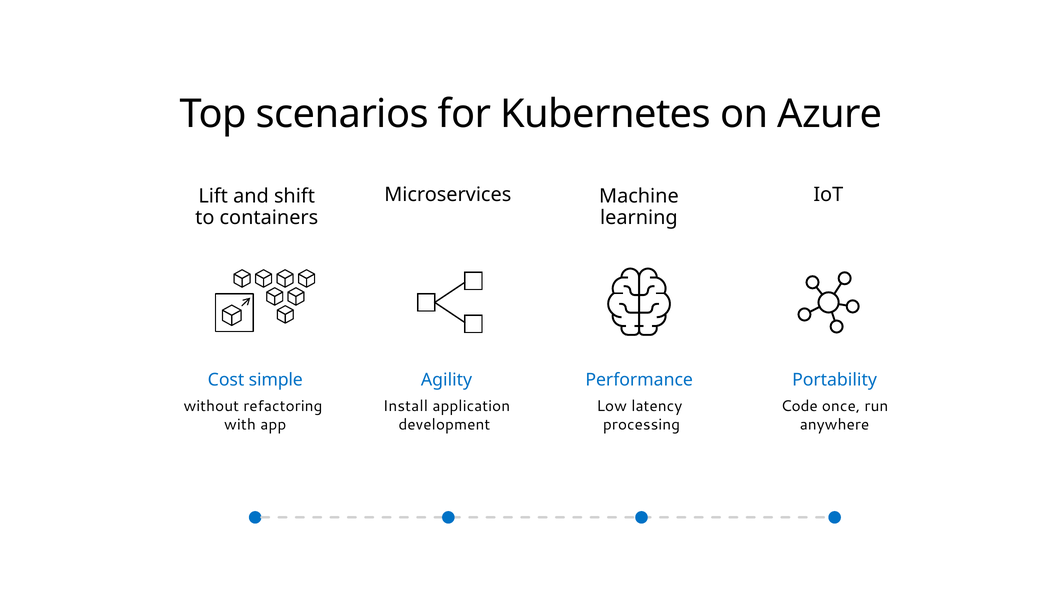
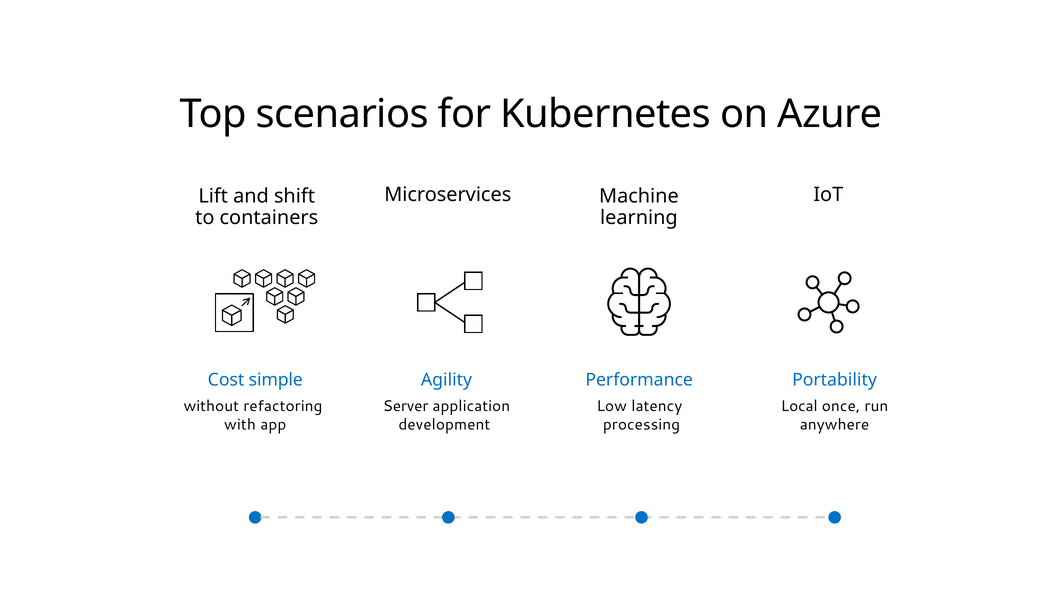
Install: Install -> Server (406, 406)
Code: Code -> Local (799, 406)
